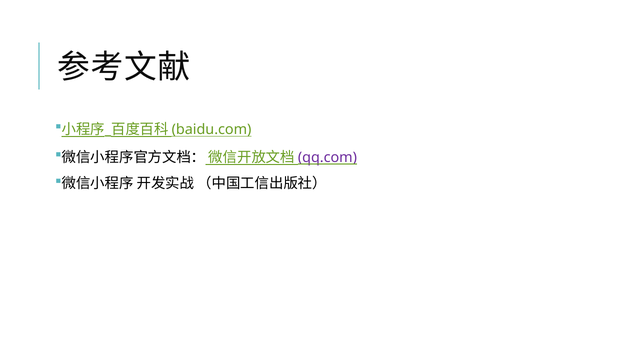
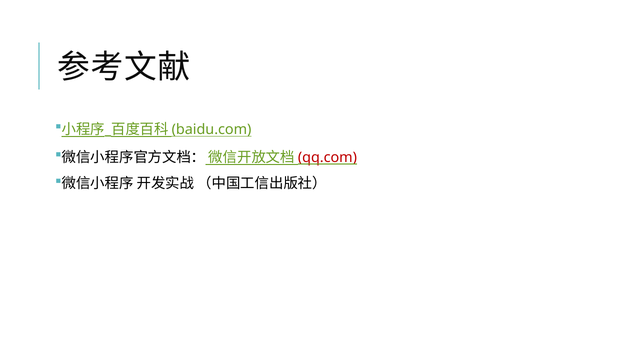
qq.com colour: purple -> red (327, 158)
